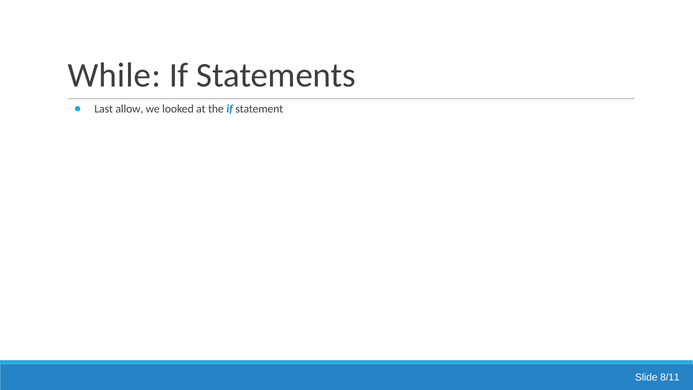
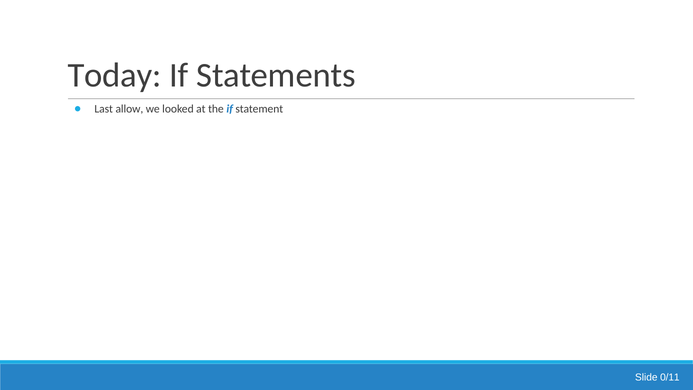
While: While -> Today (115, 75)
8/11: 8/11 -> 0/11 (670, 377)
